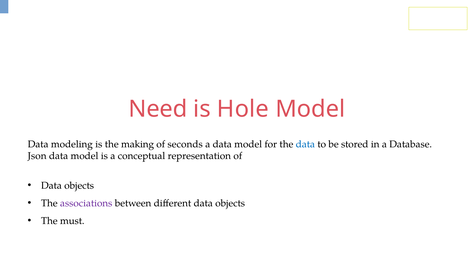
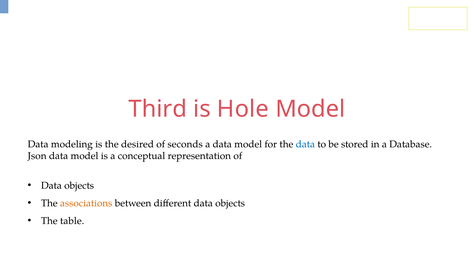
Need: Need -> Third (158, 109)
making: making -> desired (137, 144)
associations colour: purple -> orange (86, 204)
must: must -> table (72, 221)
